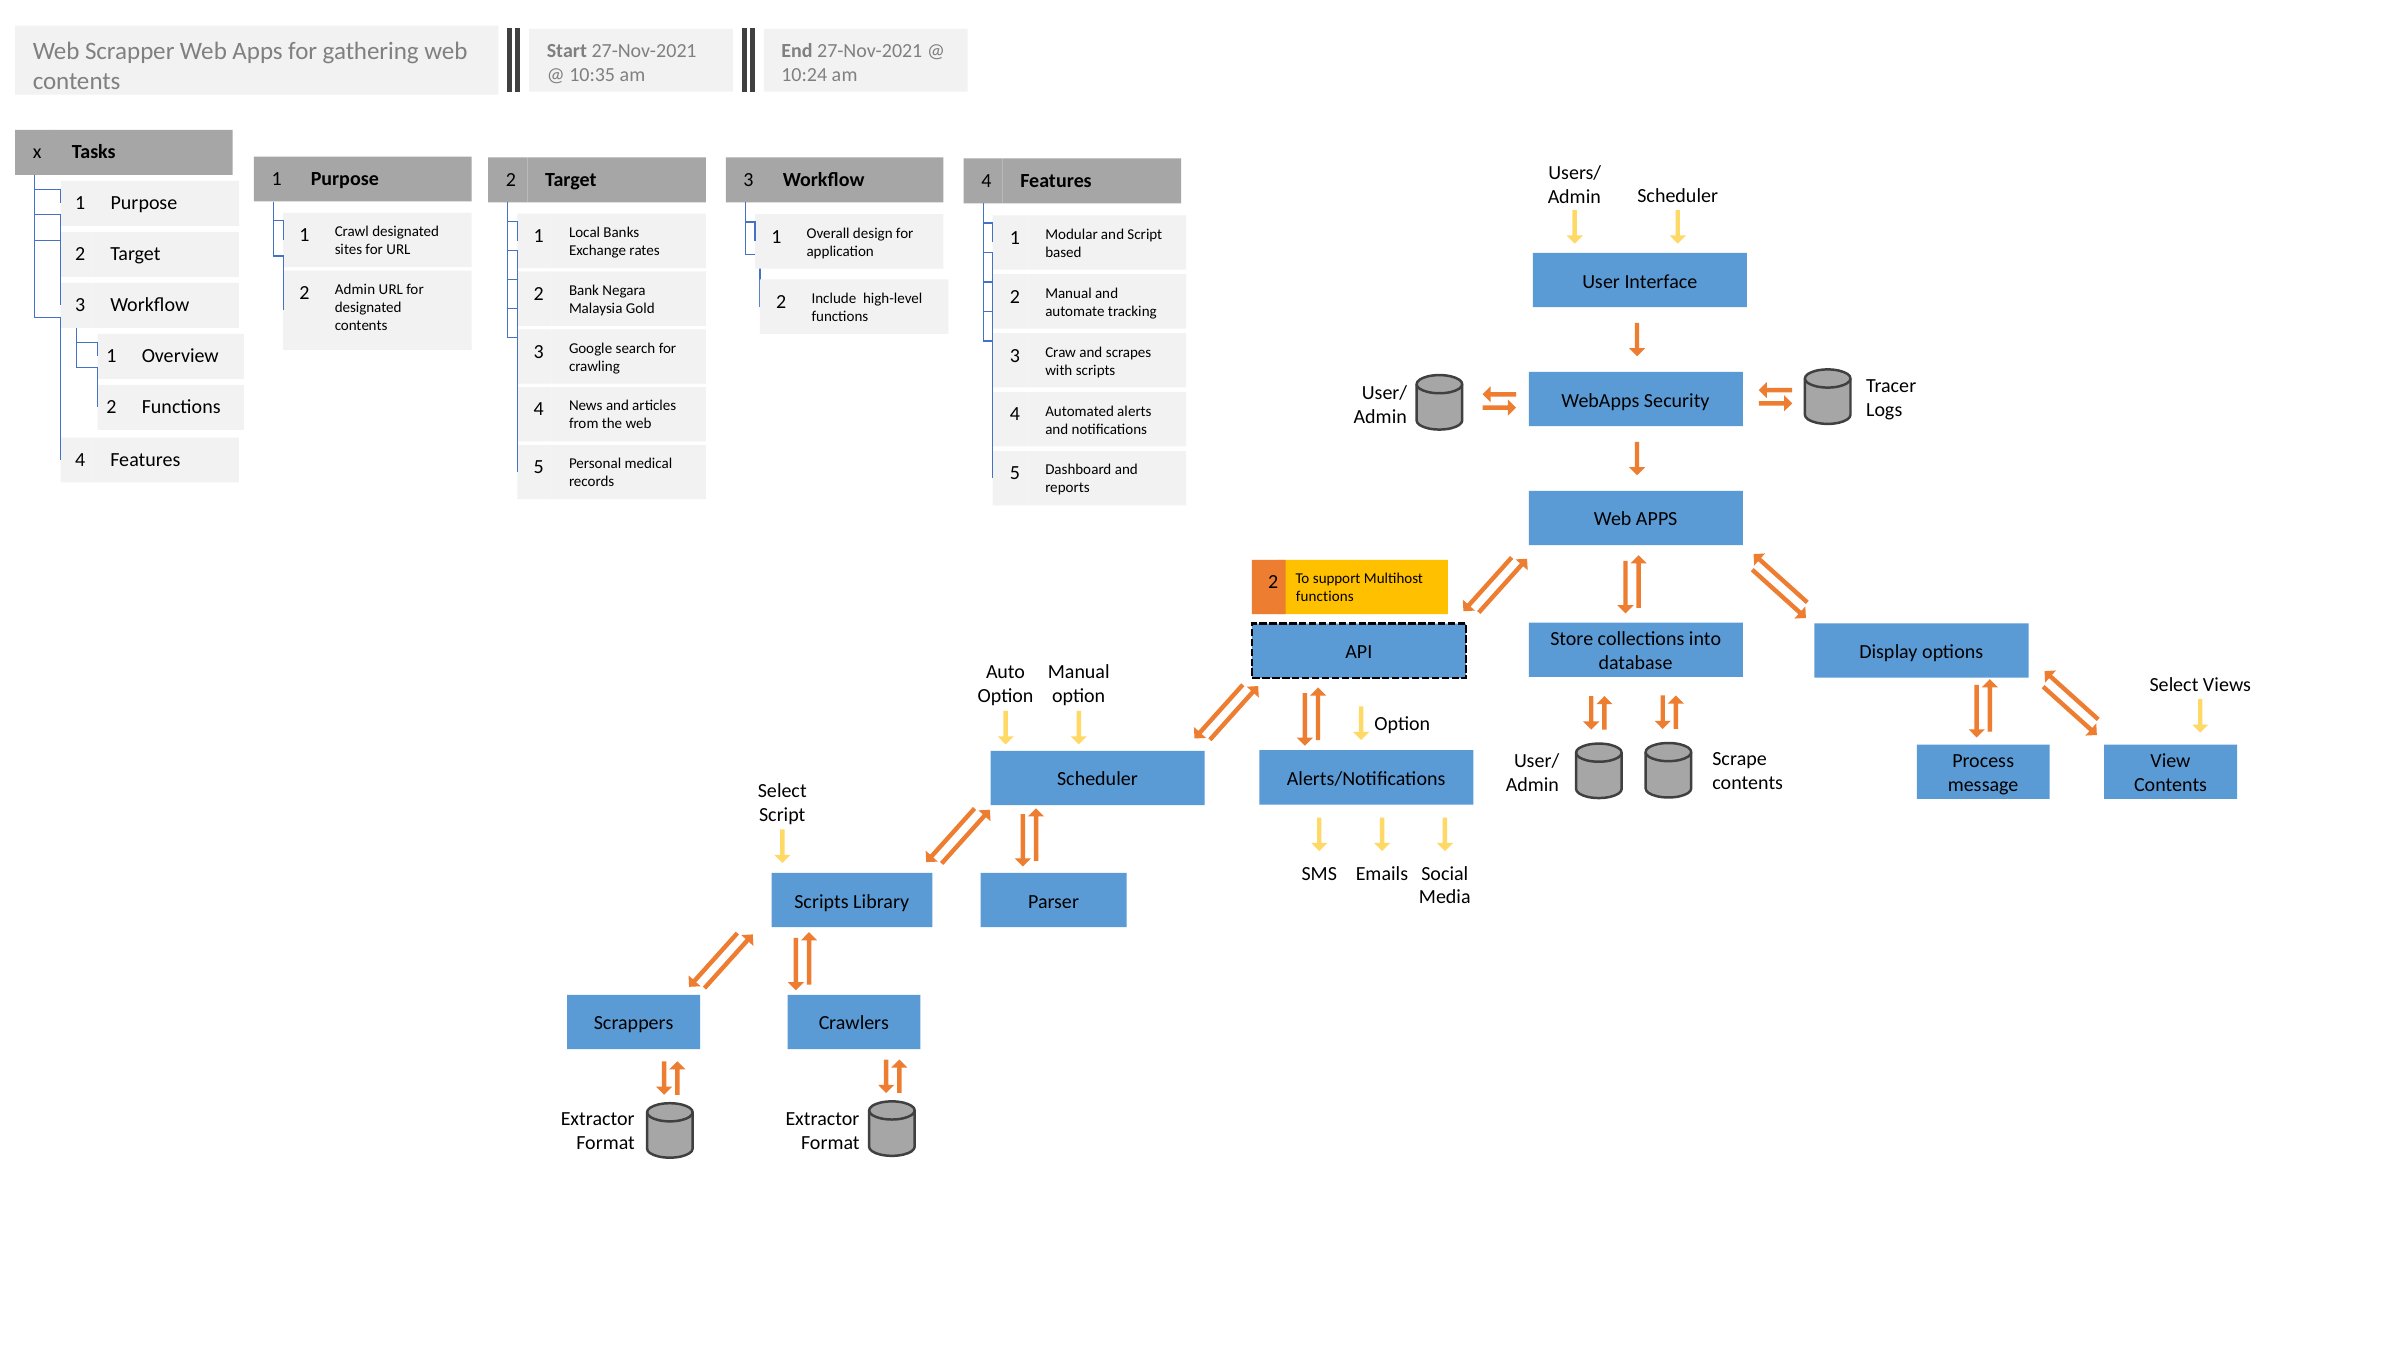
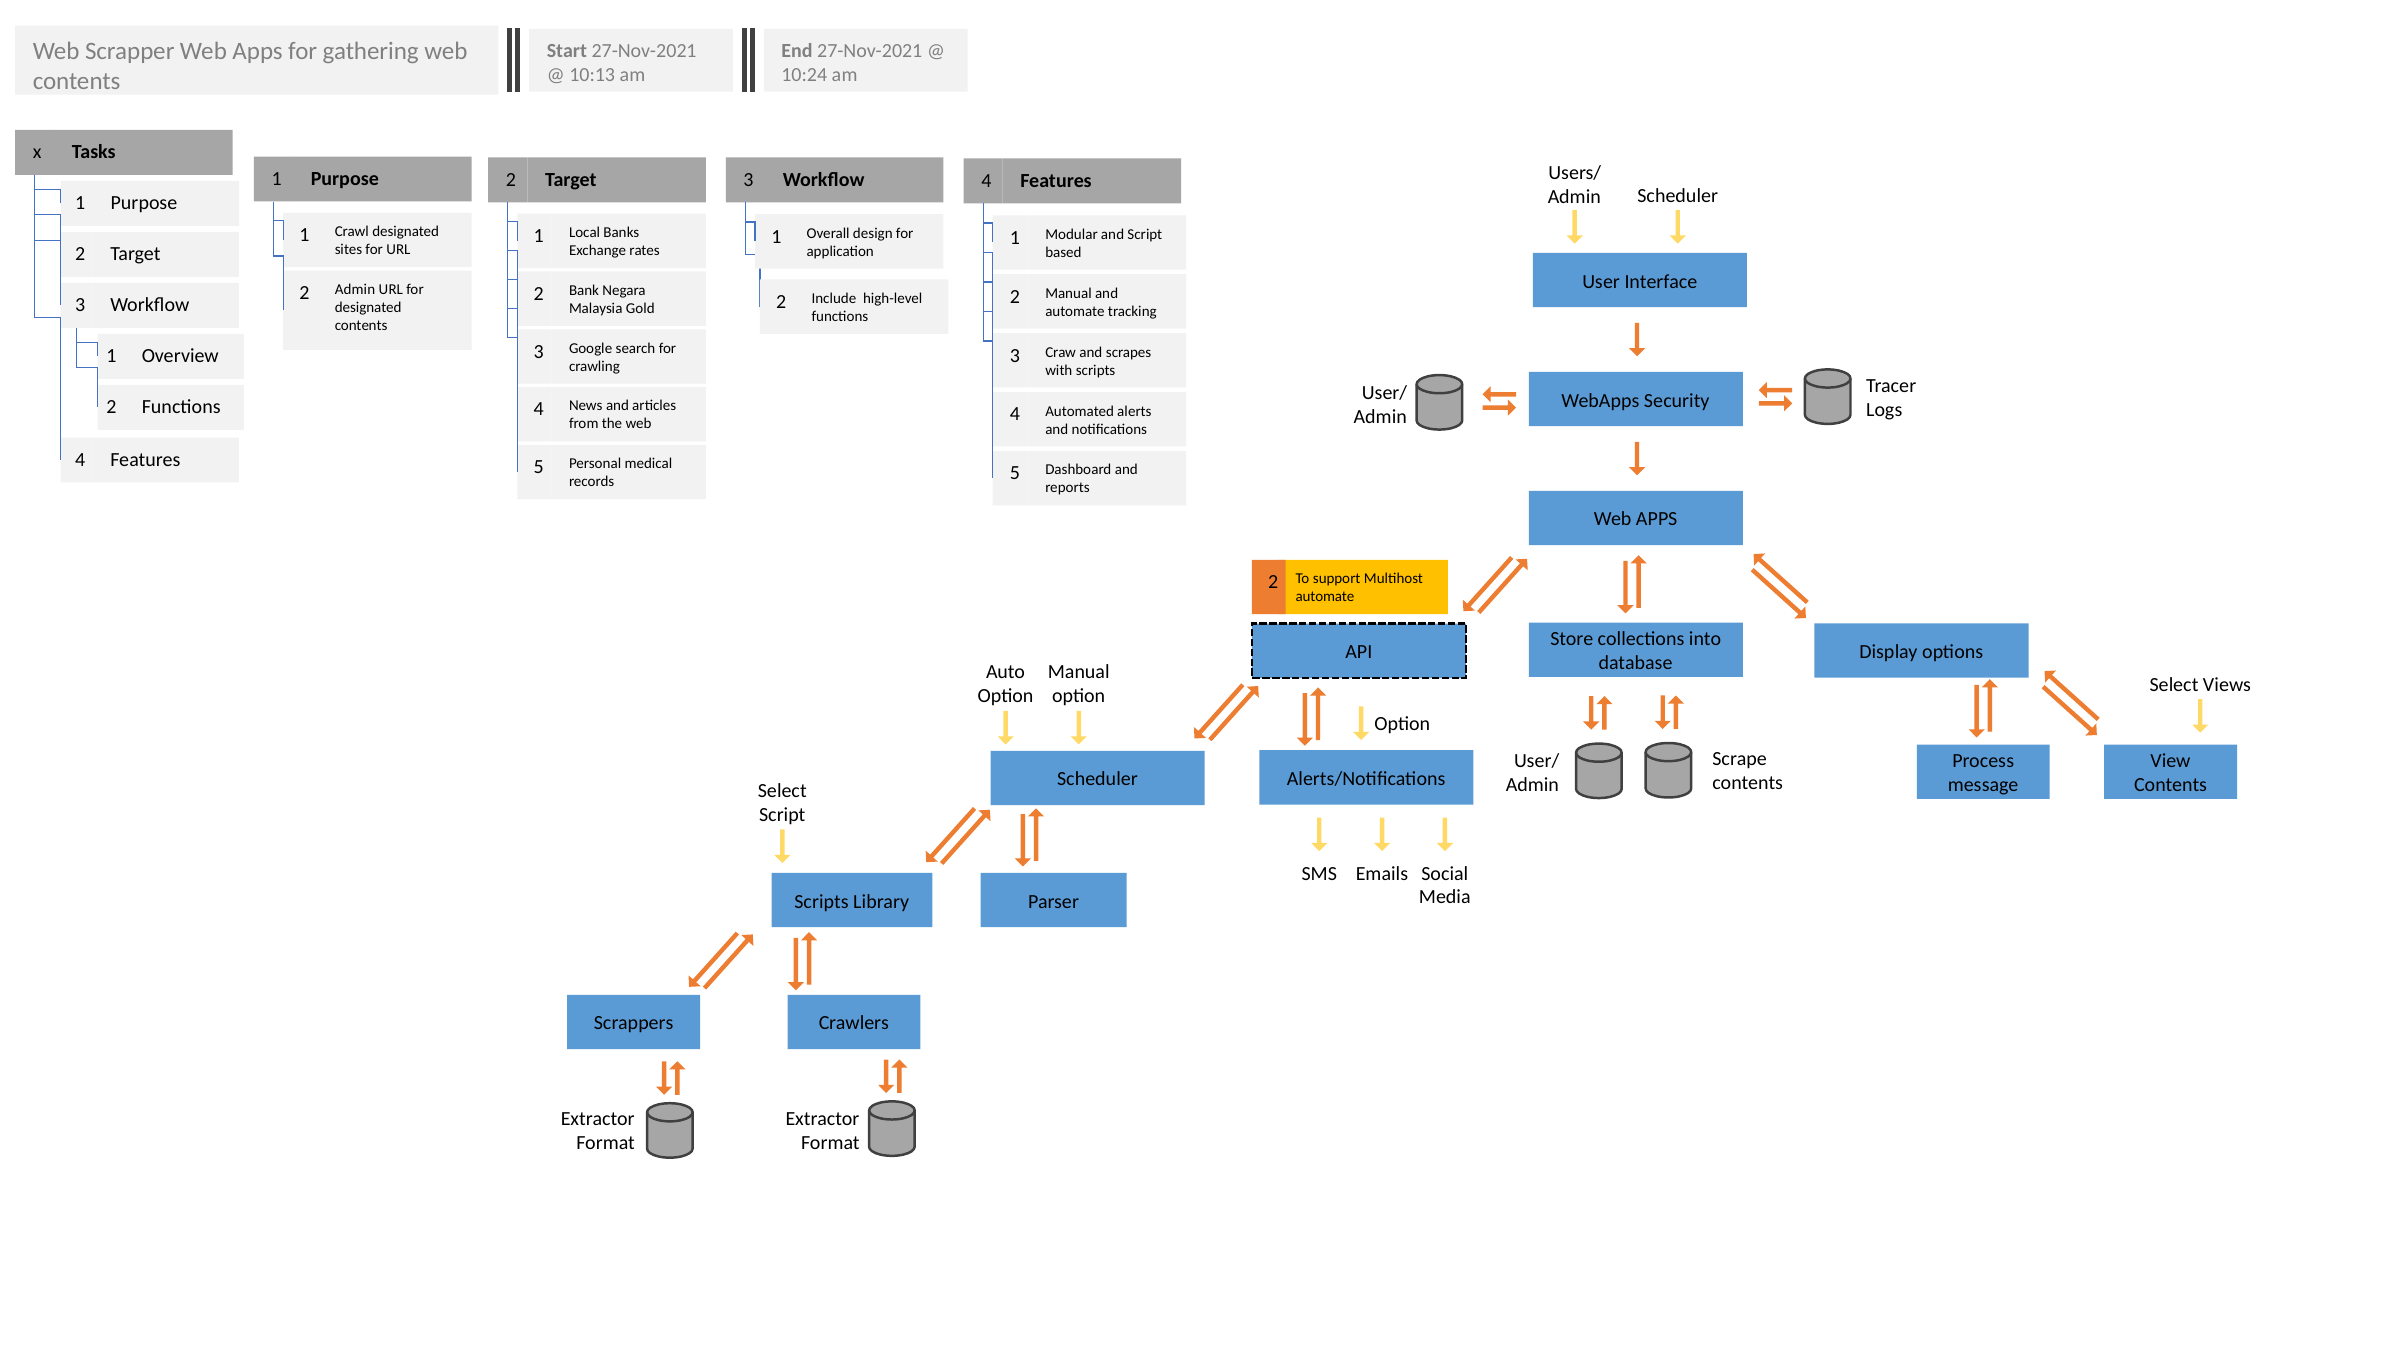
10:35: 10:35 -> 10:13 (592, 75)
functions: functions -> automate (1325, 597)
